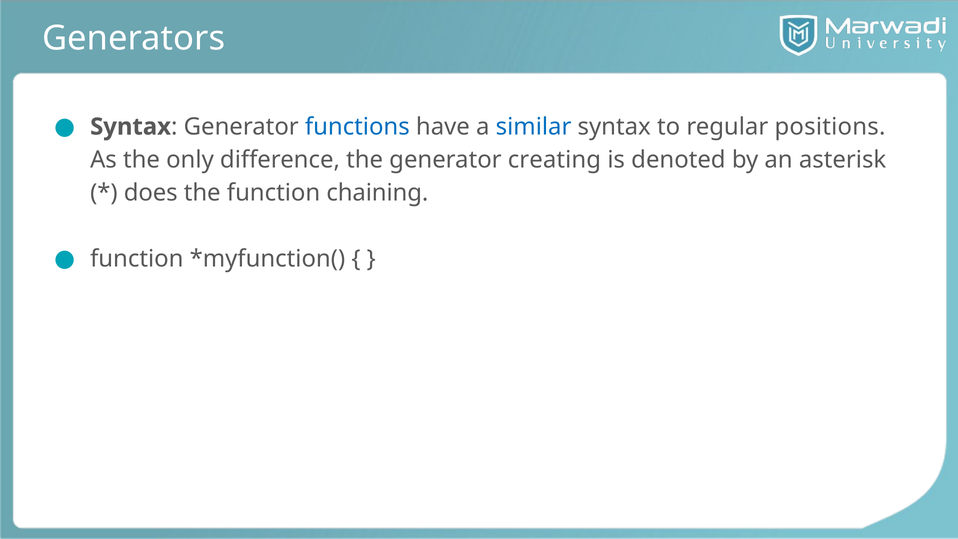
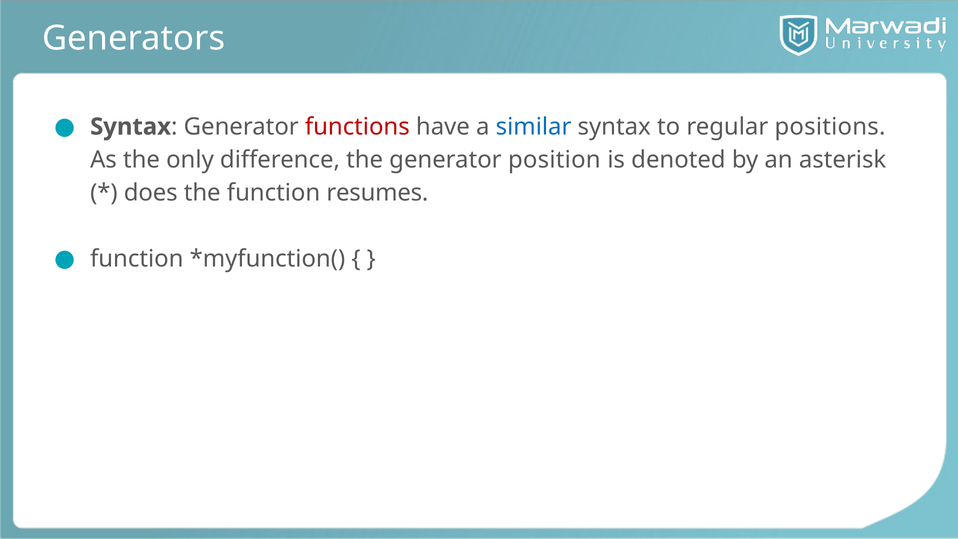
functions colour: blue -> red (357, 127)
creating: creating -> position (554, 160)
chaining: chaining -> resumes (377, 193)
